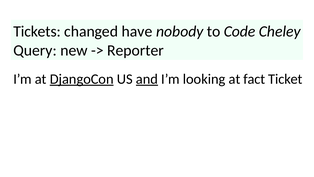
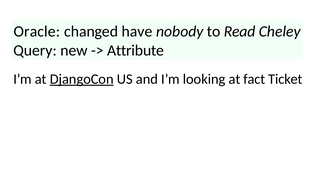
Tickets: Tickets -> Oracle (37, 31)
Code: Code -> Read (240, 31)
Reporter: Reporter -> Attribute (136, 50)
and underline: present -> none (147, 79)
